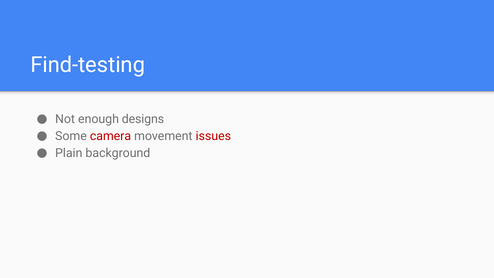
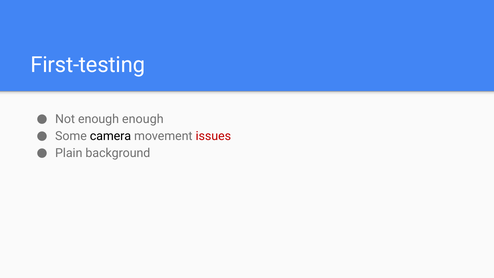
Find-testing: Find-testing -> First-testing (88, 65)
enough designs: designs -> enough (143, 119)
camera colour: red -> black (110, 136)
